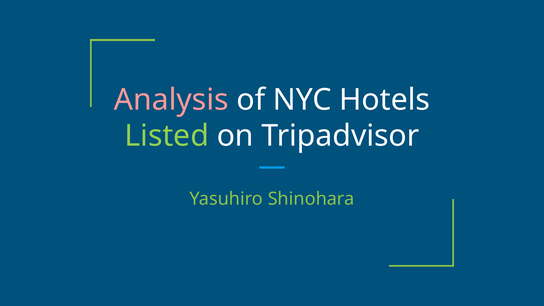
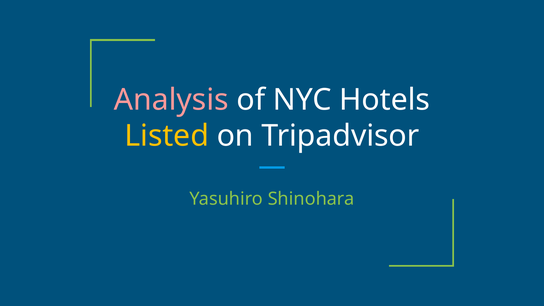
Listed colour: light green -> yellow (167, 136)
